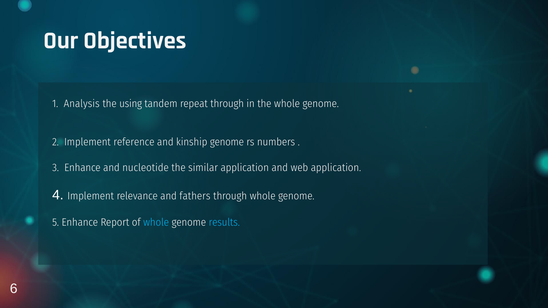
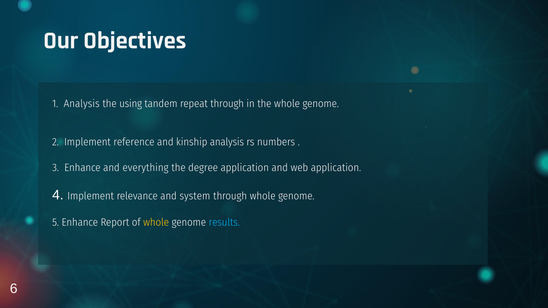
kinship genome: genome -> analysis (227, 142)
nucleotide: nucleotide -> everything (145, 168)
similar: similar -> degree (203, 168)
fathers: fathers -> system (195, 196)
whole colour: light blue -> yellow (156, 222)
